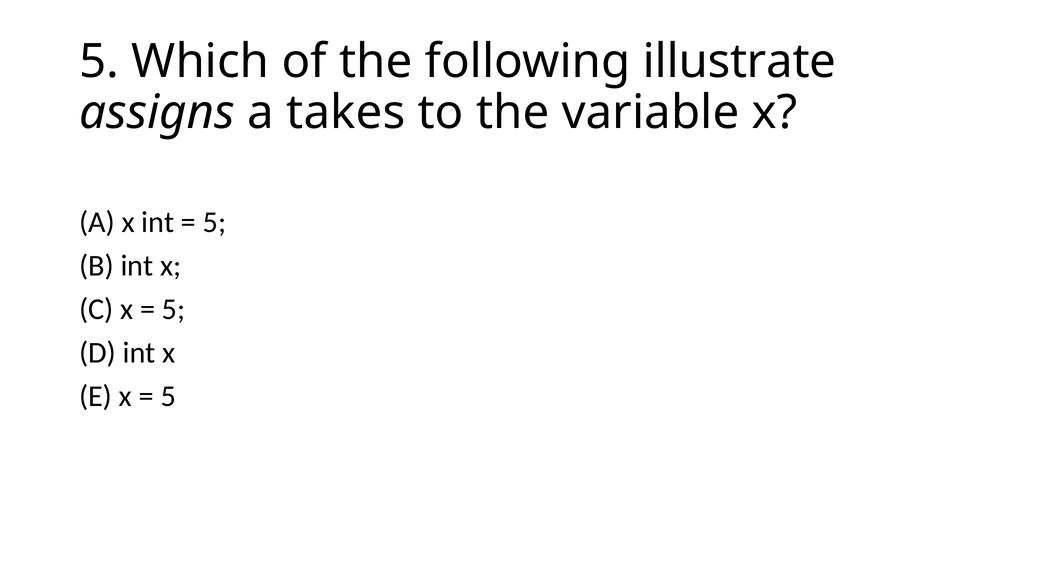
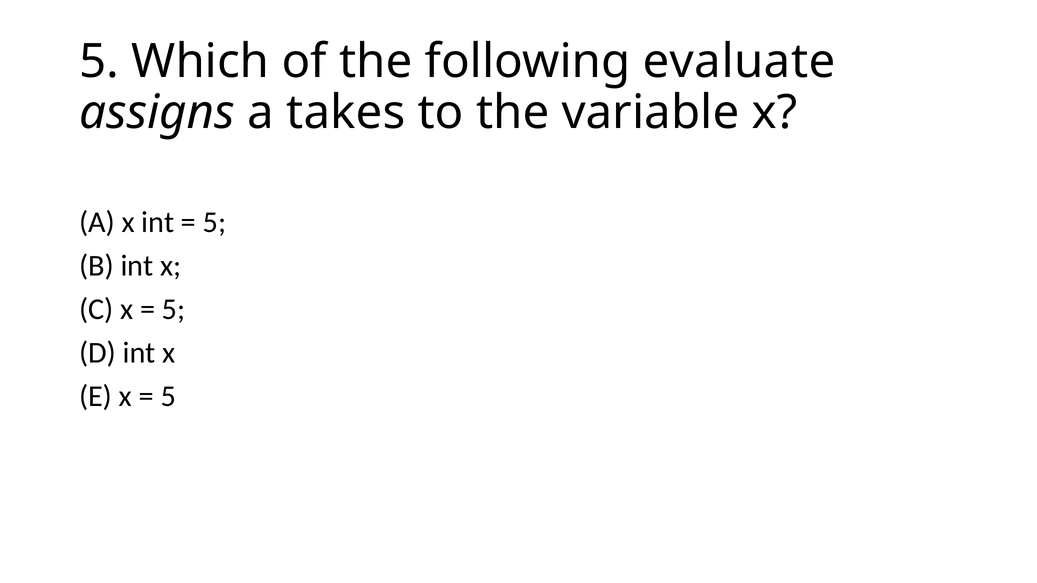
illustrate: illustrate -> evaluate (739, 61)
